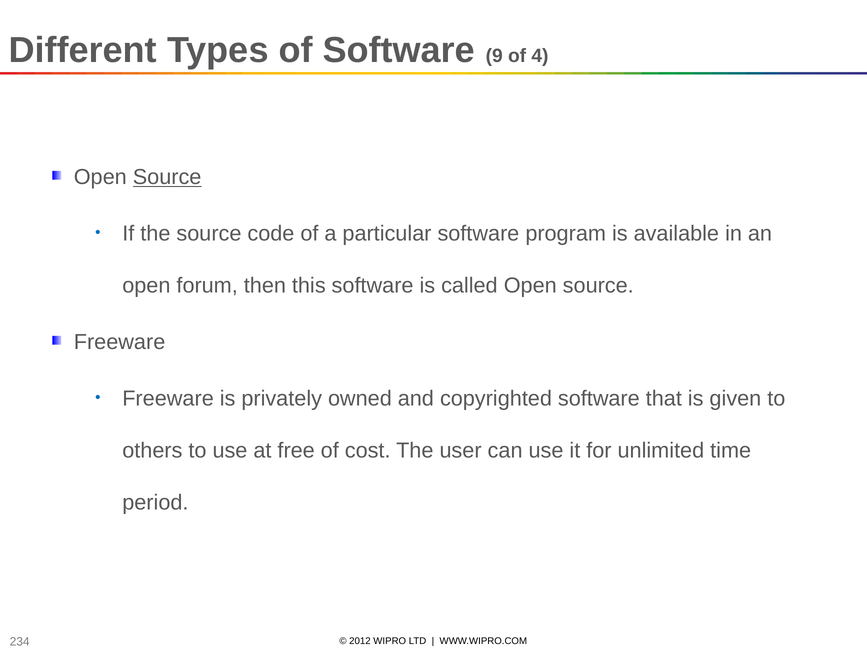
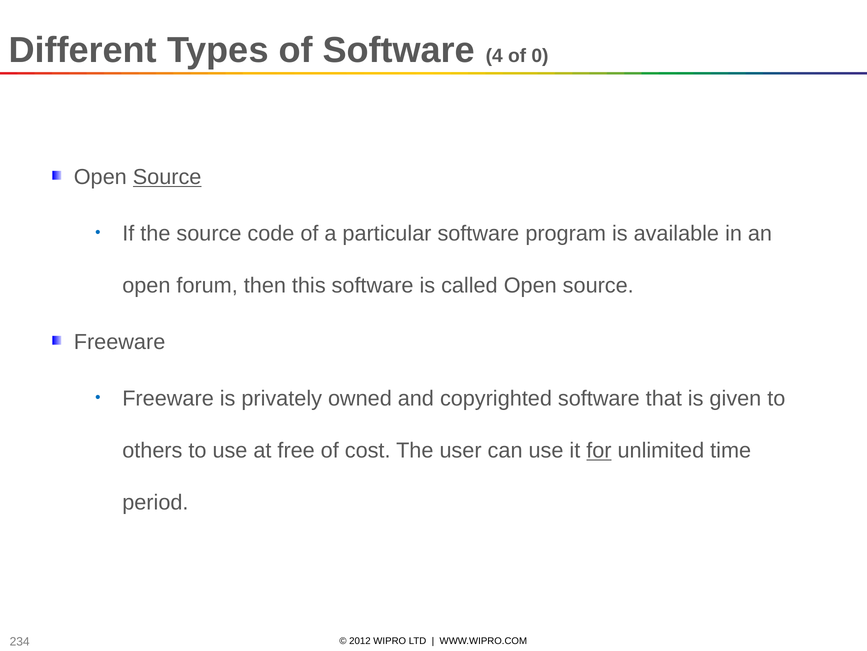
9: 9 -> 4 (494, 56)
4: 4 -> 0 (540, 56)
for underline: none -> present (599, 450)
